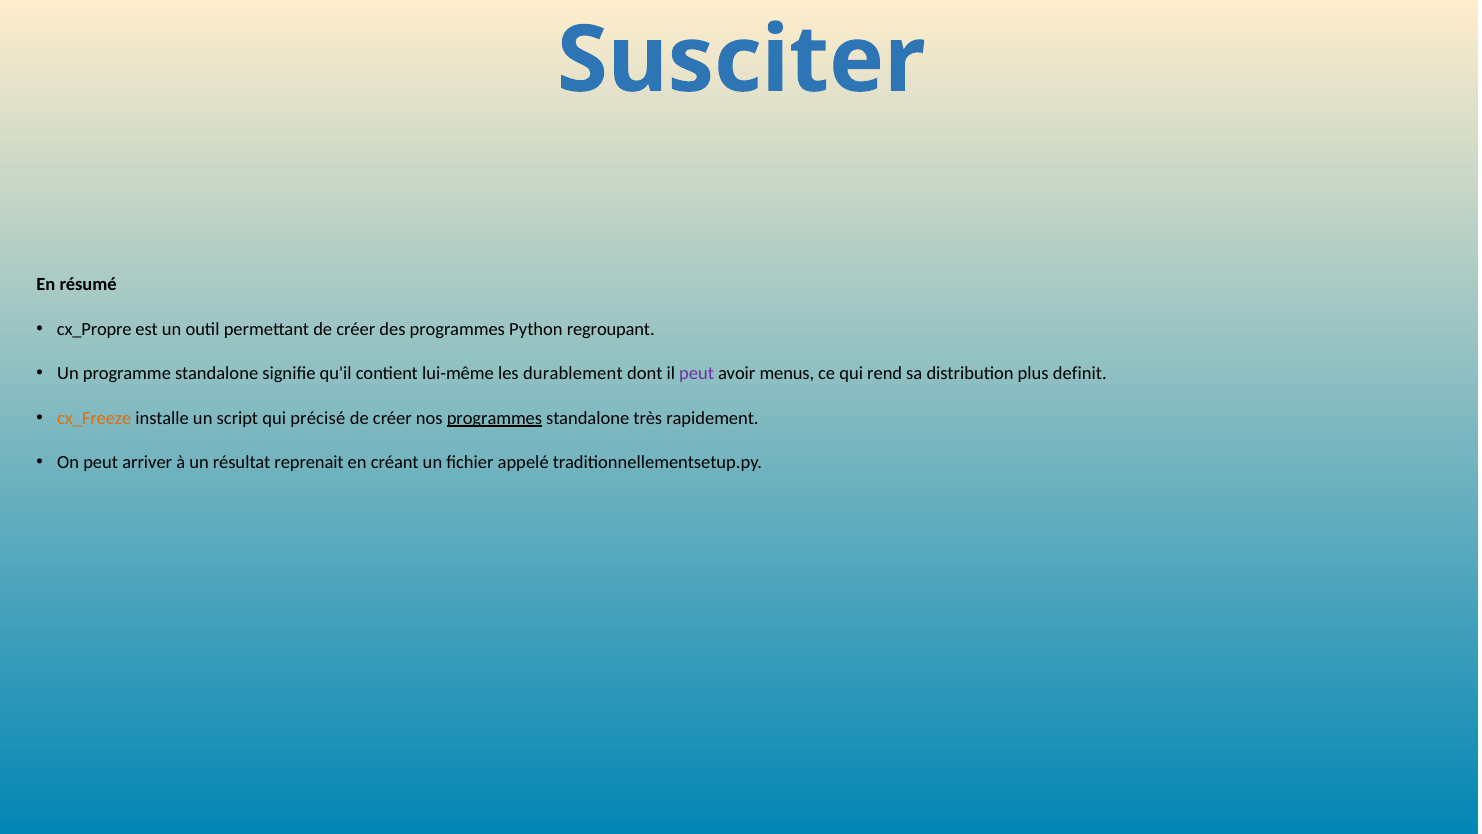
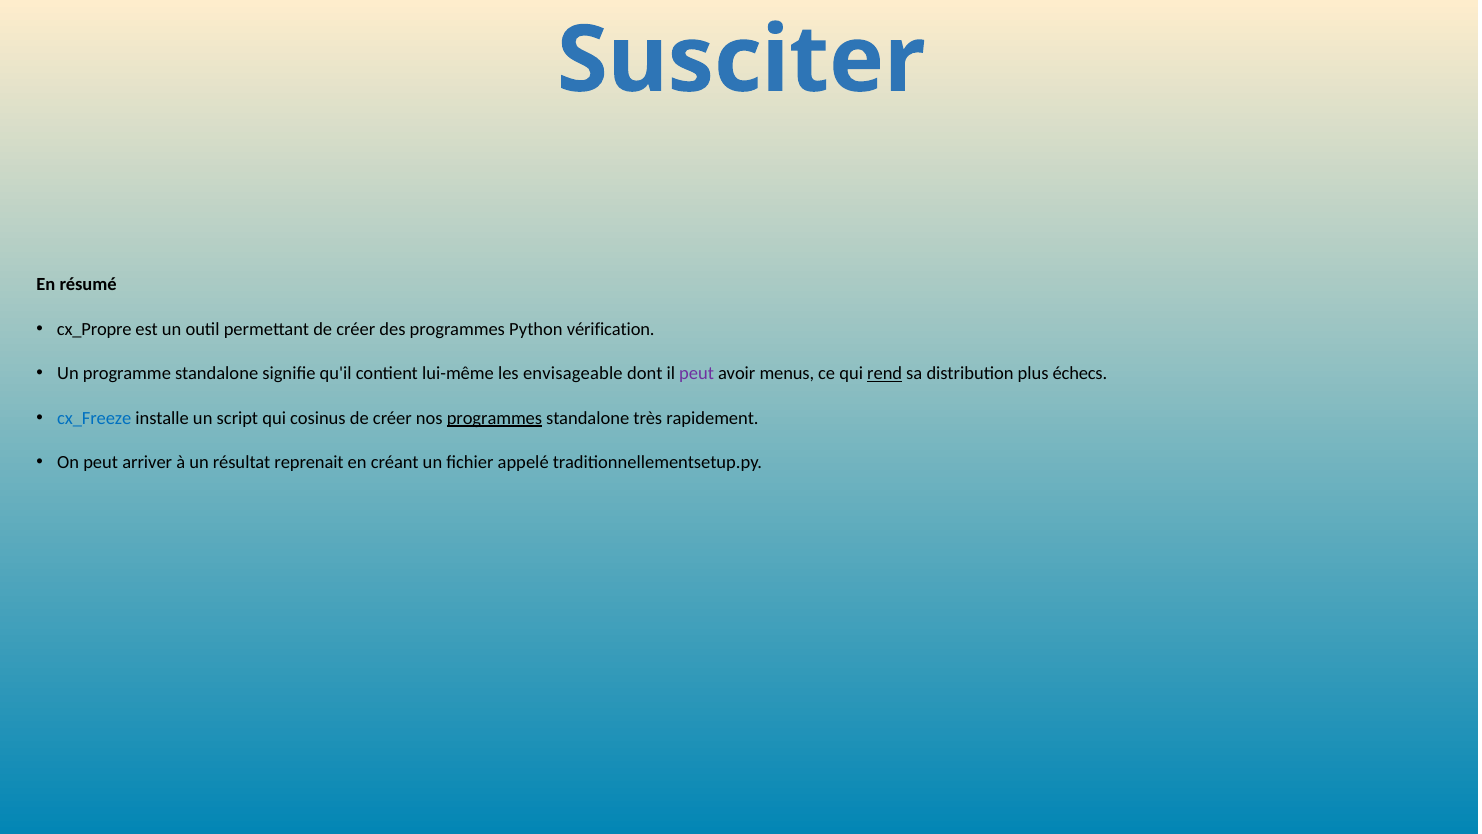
regroupant: regroupant -> vérification (611, 329)
durablement: durablement -> envisageable (573, 373)
rend underline: none -> present (885, 373)
definit: definit -> échecs (1080, 373)
cx_Freeze colour: orange -> blue (94, 418)
précisé: précisé -> cosinus (318, 418)
